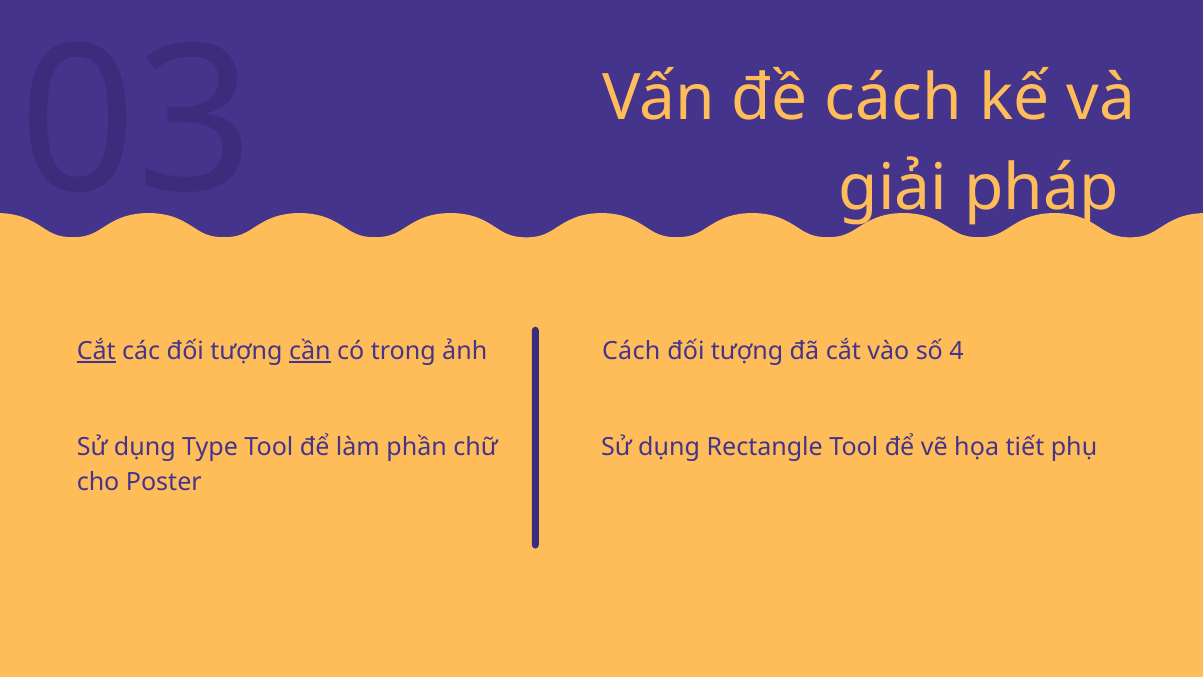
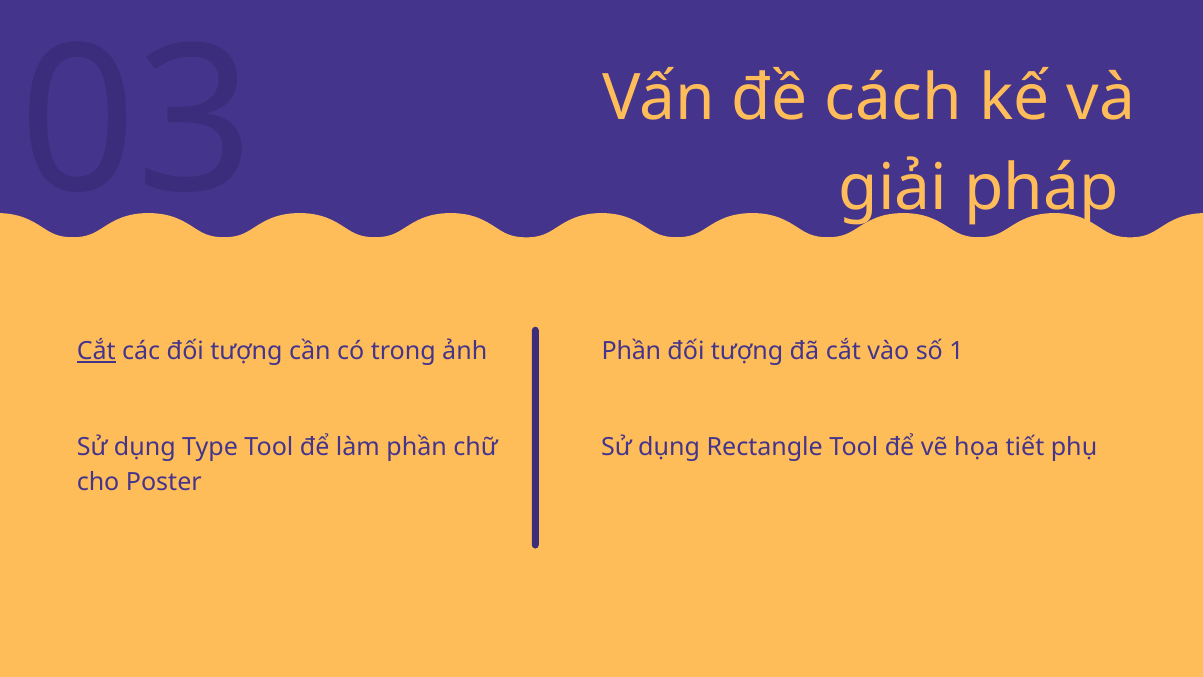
cần underline: present -> none (310, 351)
Cách: Cách -> Phần (631, 351)
4: 4 -> 1 (957, 351)
